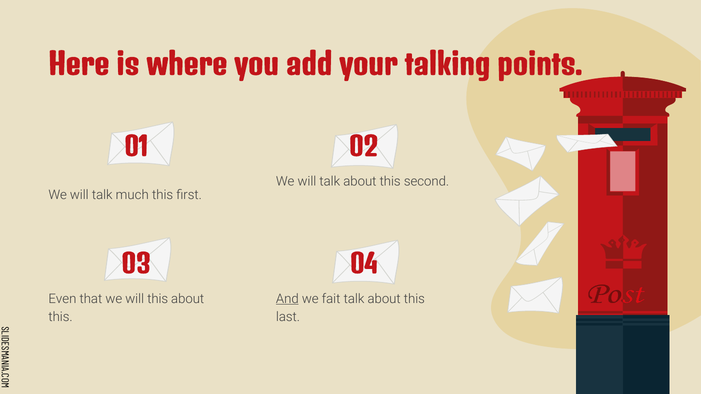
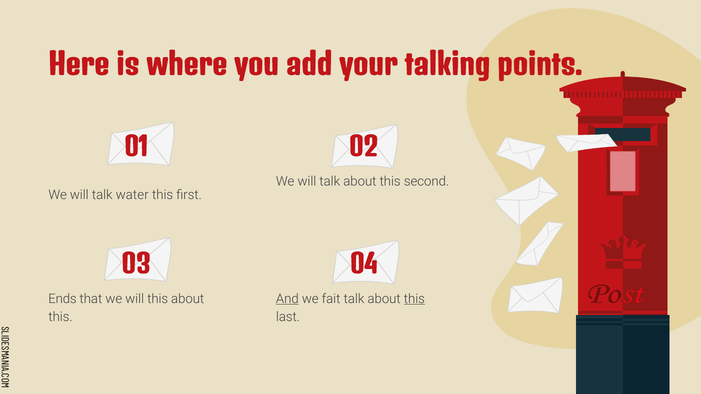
much: much -> water (132, 195)
Even: Even -> Ends (62, 299)
this underline: none -> present (414, 299)
